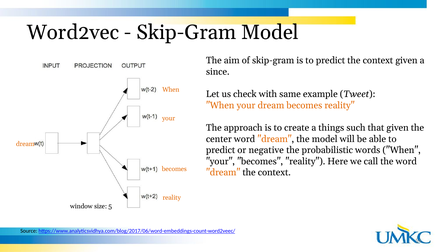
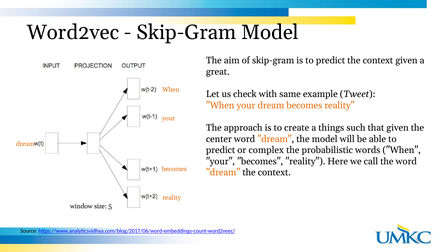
since: since -> great (218, 72)
negative: negative -> complex (266, 150)
